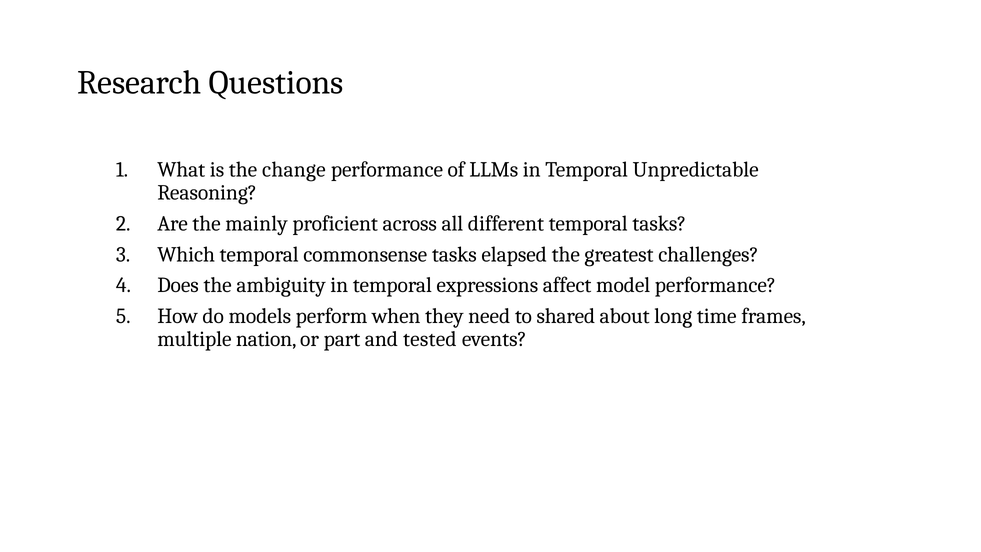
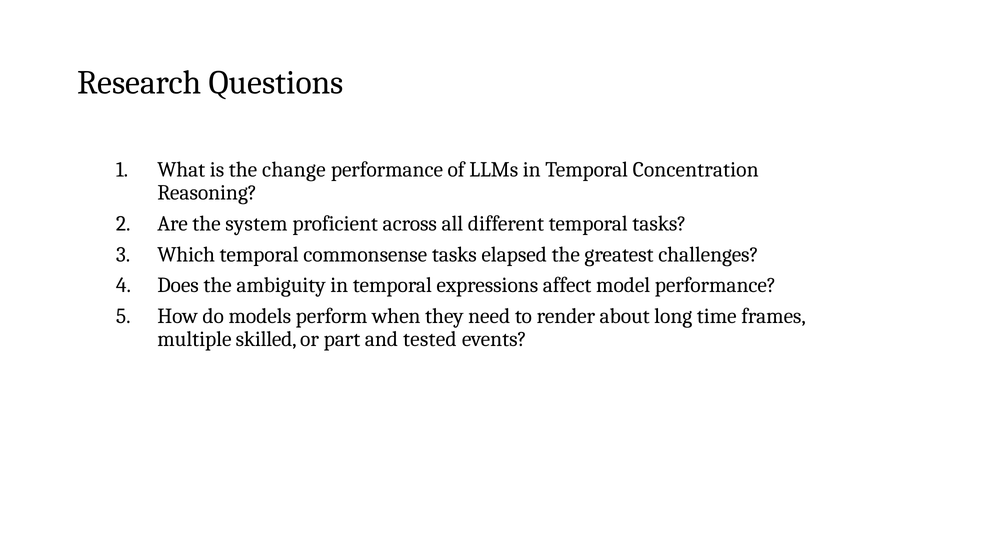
Unpredictable: Unpredictable -> Concentration (696, 170)
mainly: mainly -> system (256, 224)
shared: shared -> render (566, 316)
nation: nation -> skilled (266, 339)
